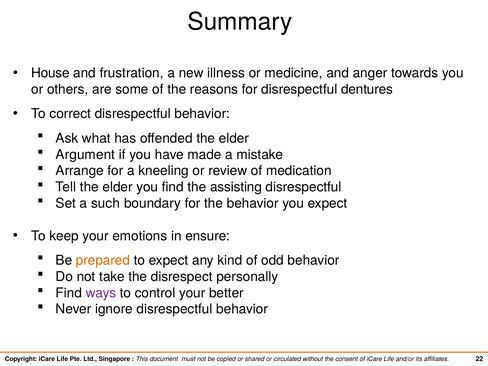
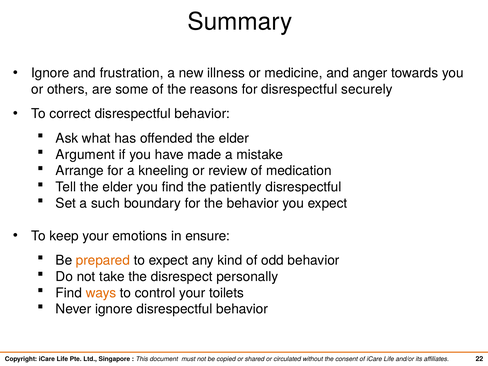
House: House -> Ignore (50, 73)
dentures: dentures -> securely (367, 89)
assisting: assisting -> patiently (236, 187)
ways colour: purple -> orange (101, 293)
better: better -> toilets (226, 293)
